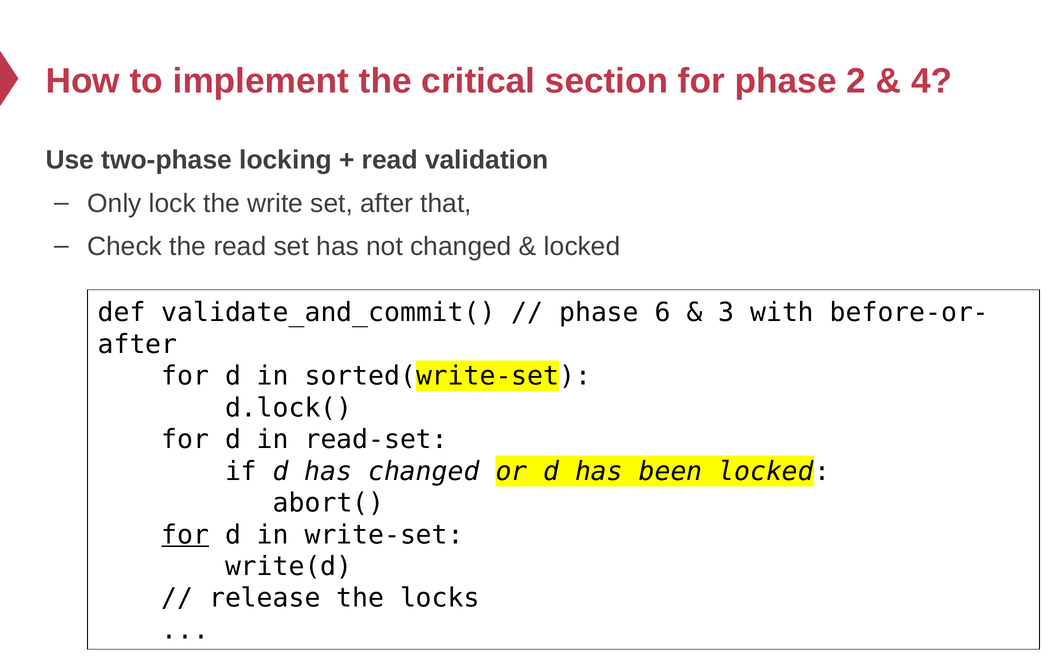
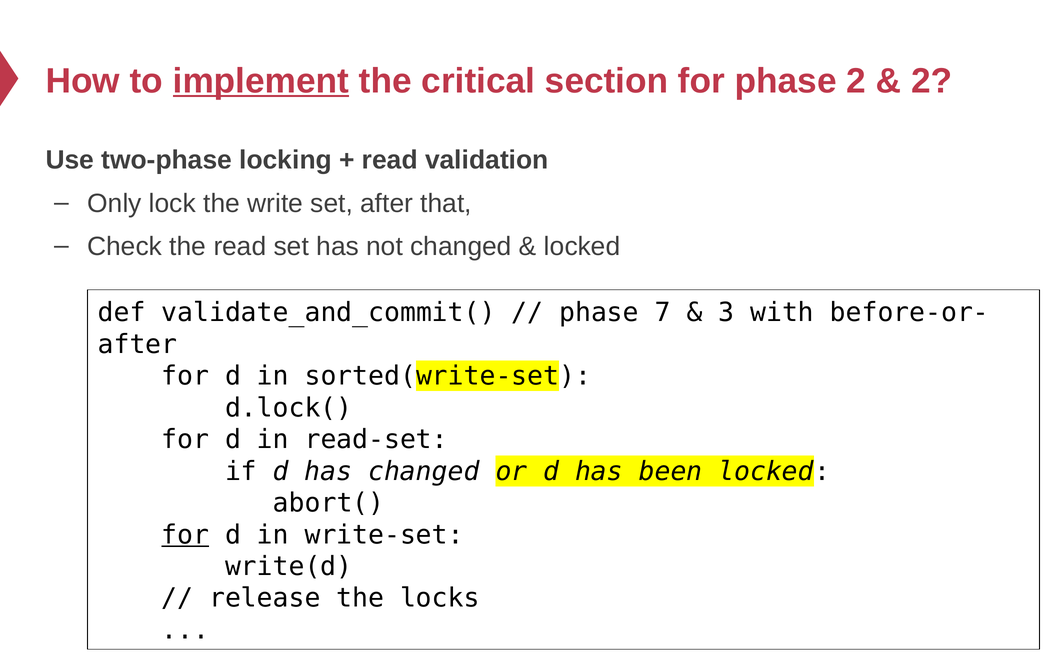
implement underline: none -> present (261, 81)
4: 4 -> 2 (932, 81)
6: 6 -> 7 (663, 313)
